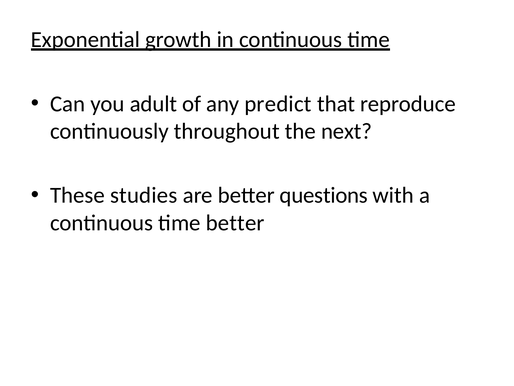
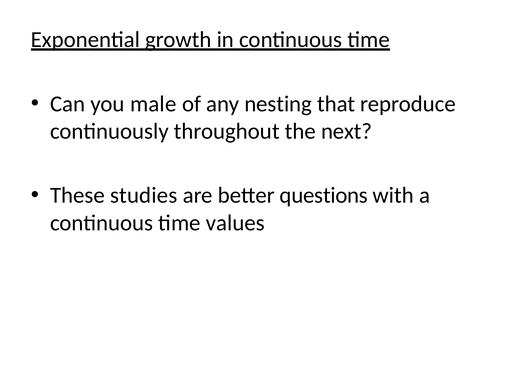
adult: adult -> male (153, 104)
predict: predict -> nesting (278, 104)
time better: better -> values (235, 223)
